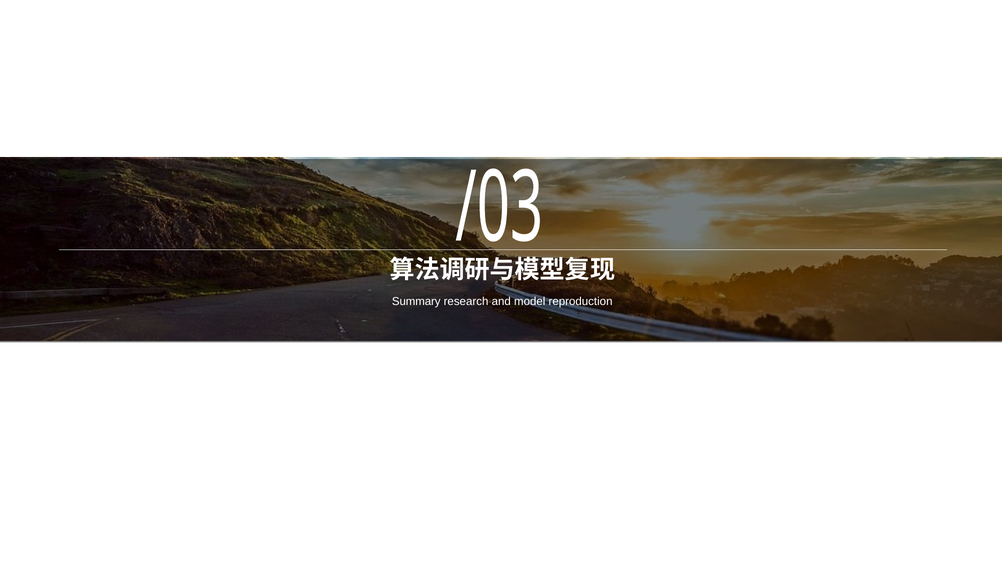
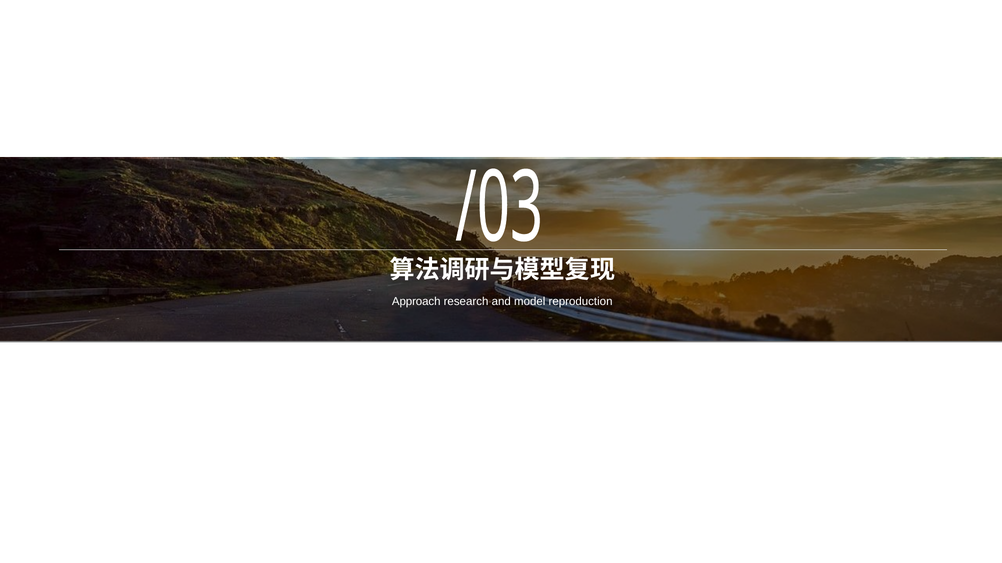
Summary: Summary -> Approach (416, 302)
